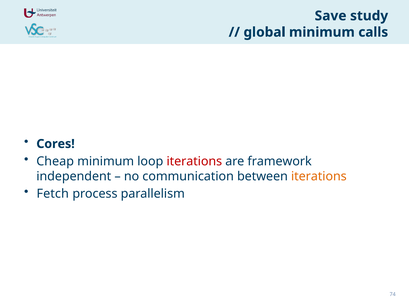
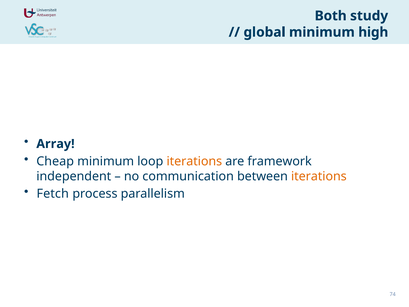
Save: Save -> Both (331, 16)
calls: calls -> high (373, 32)
Cores: Cores -> Array (55, 144)
iterations colour: red -> orange (194, 161)
